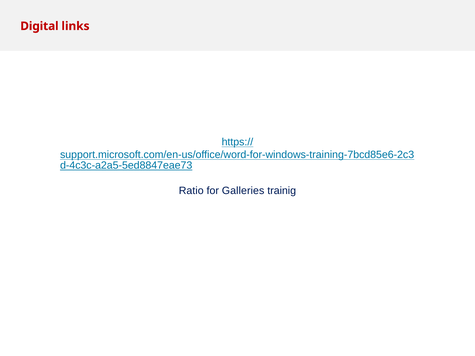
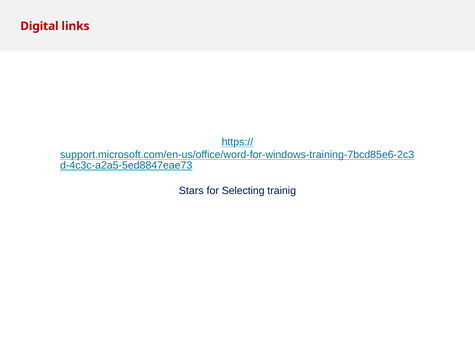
Ratio: Ratio -> Stars (191, 191)
Galleries: Galleries -> Selecting (243, 191)
